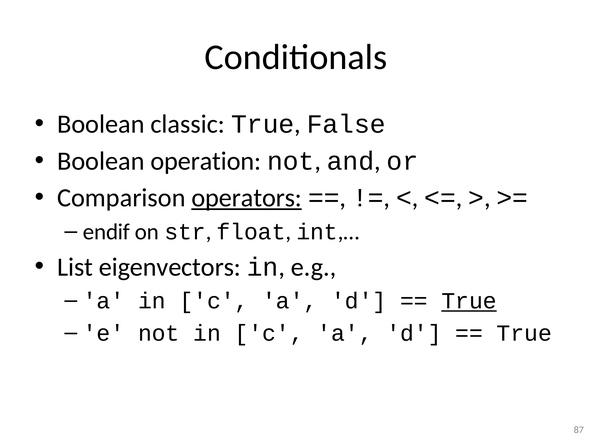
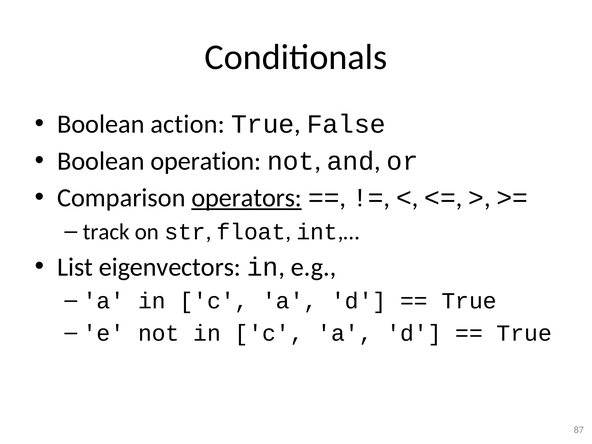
classic: classic -> action (188, 124)
endif: endif -> track (106, 232)
True underline: present -> none (469, 301)
